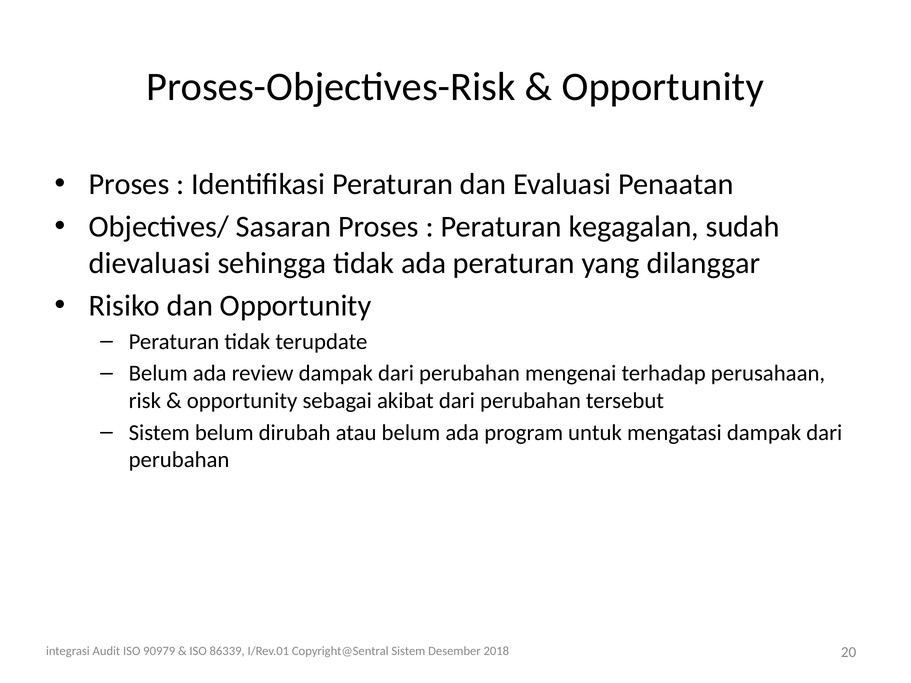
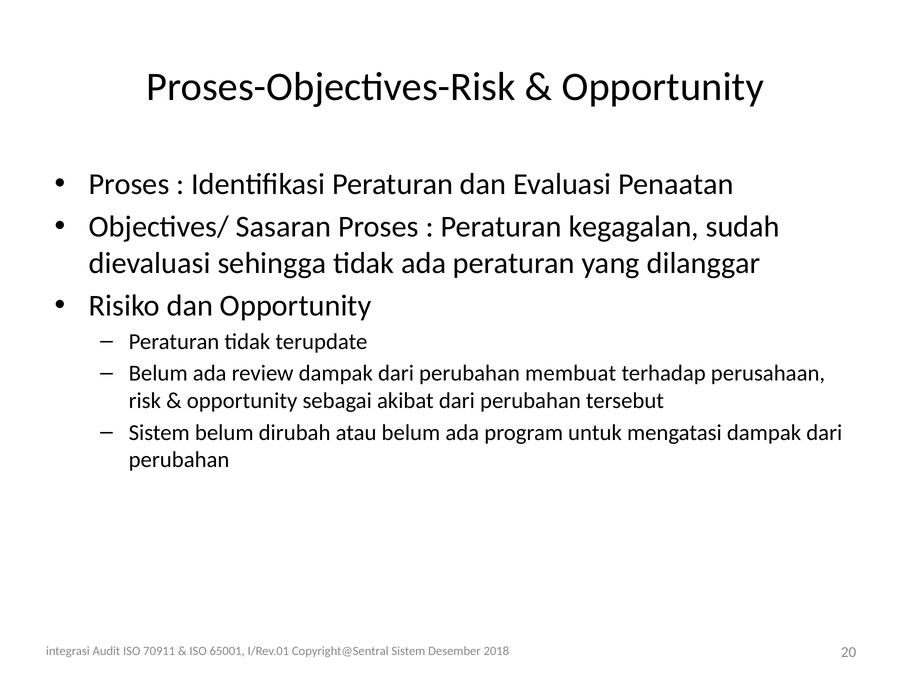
mengenai: mengenai -> membuat (571, 374)
90979: 90979 -> 70911 (159, 651)
86339: 86339 -> 65001 (227, 651)
